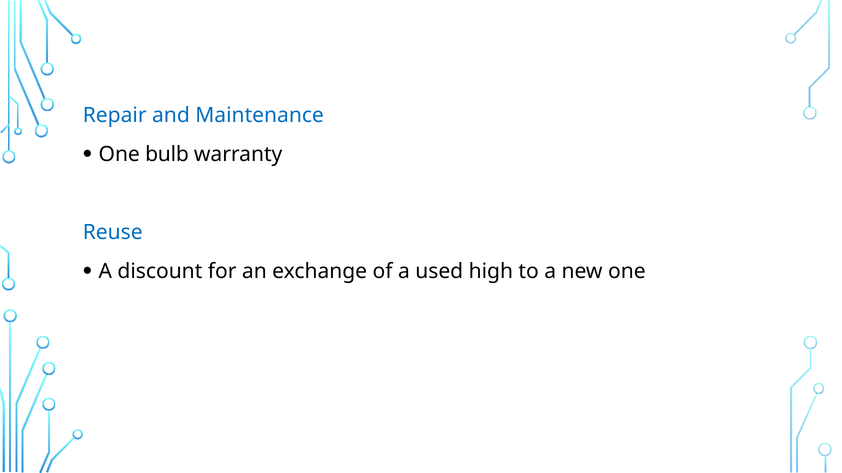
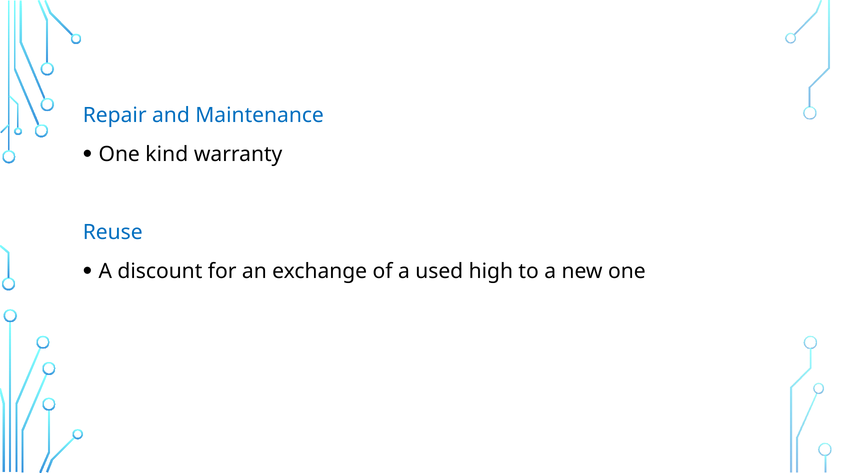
bulb: bulb -> kind (167, 155)
